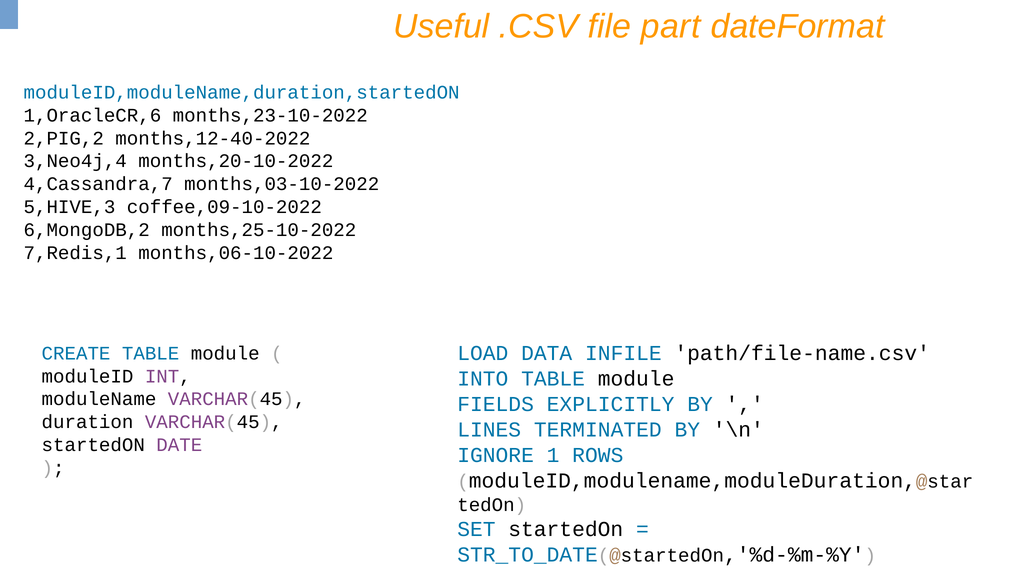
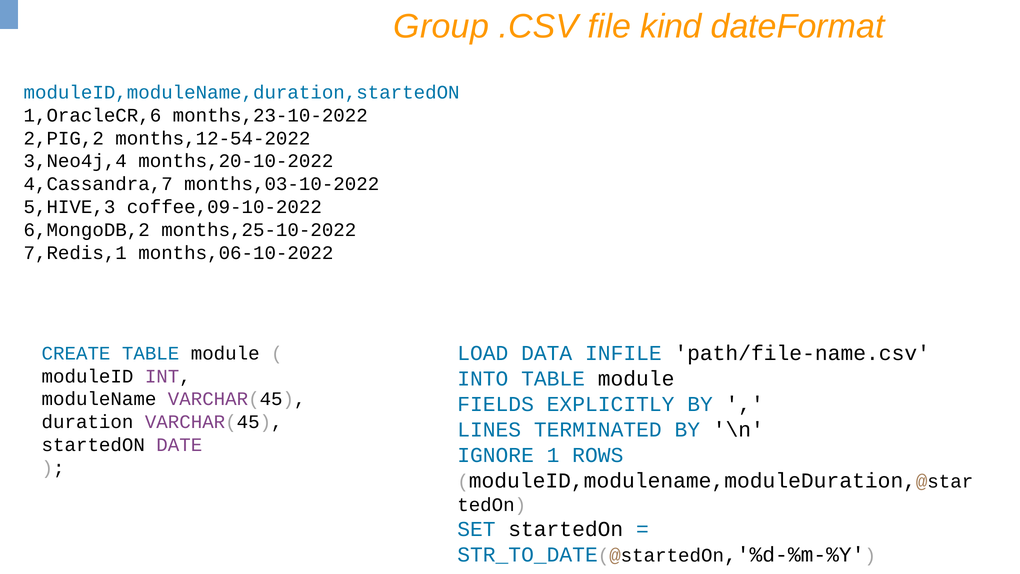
Useful: Useful -> Group (441, 27)
part: part -> kind (671, 27)
months,12-40-2022: months,12-40-2022 -> months,12-54-2022 (213, 138)
